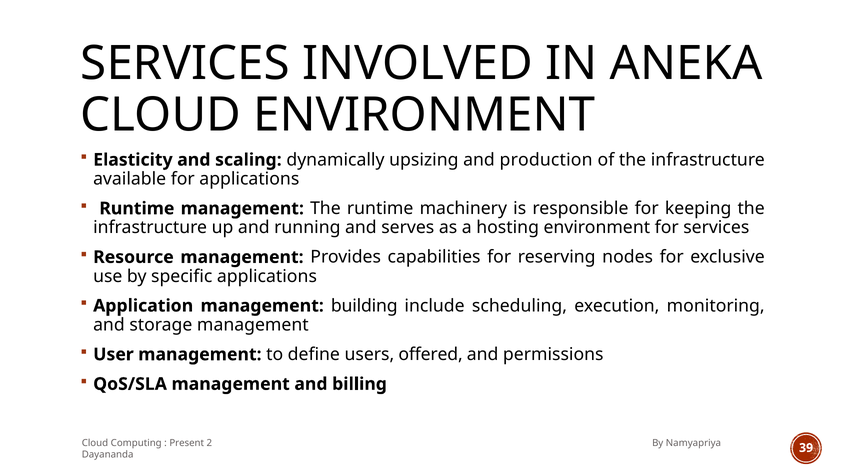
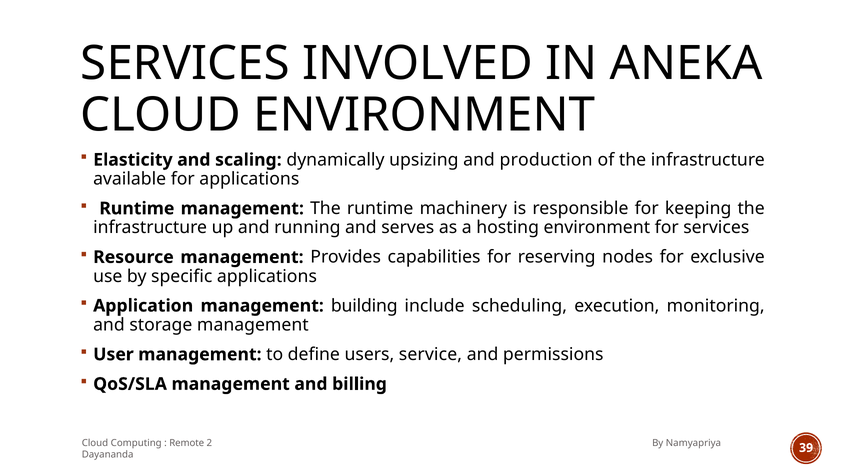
offered: offered -> service (430, 354)
Present: Present -> Remote (187, 442)
